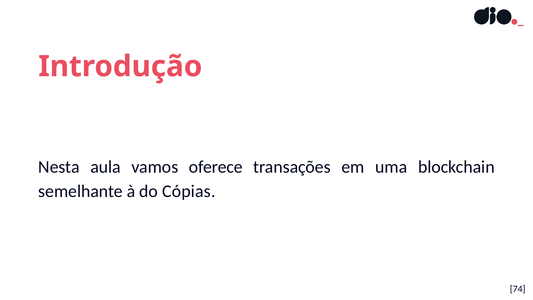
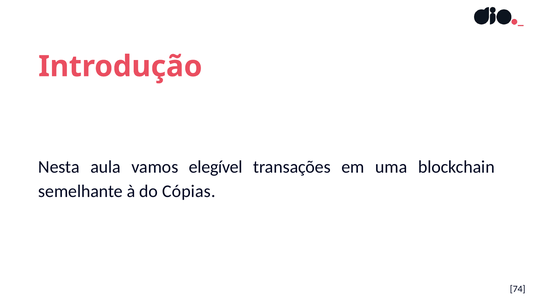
oferece: oferece -> elegível (216, 167)
